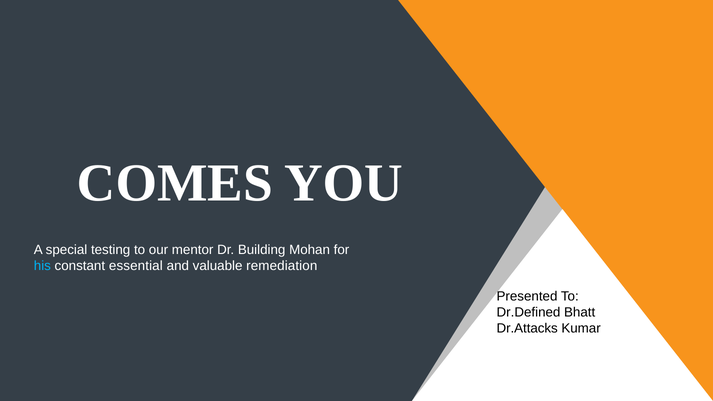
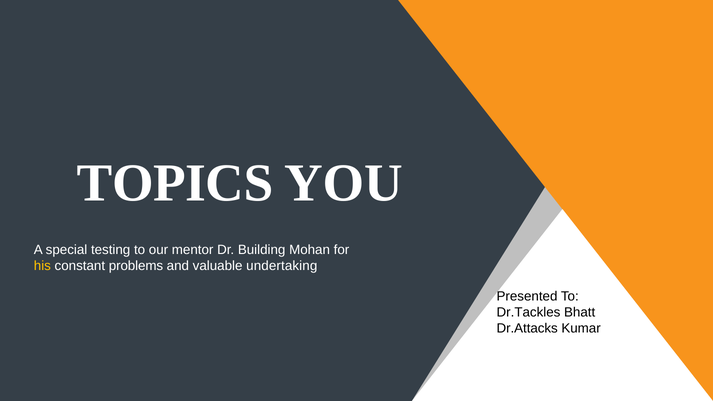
COMES: COMES -> TOPICS (175, 183)
his colour: light blue -> yellow (42, 266)
essential: essential -> problems (136, 266)
remediation: remediation -> undertaking (282, 266)
Dr.Defined: Dr.Defined -> Dr.Tackles (529, 312)
